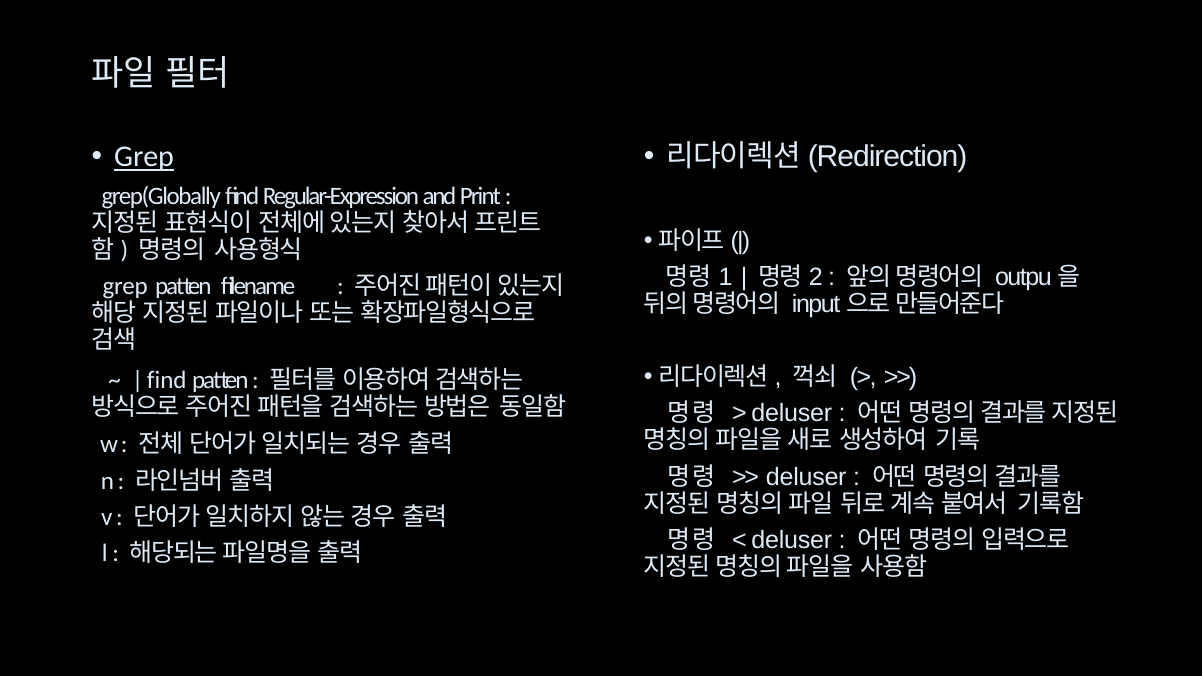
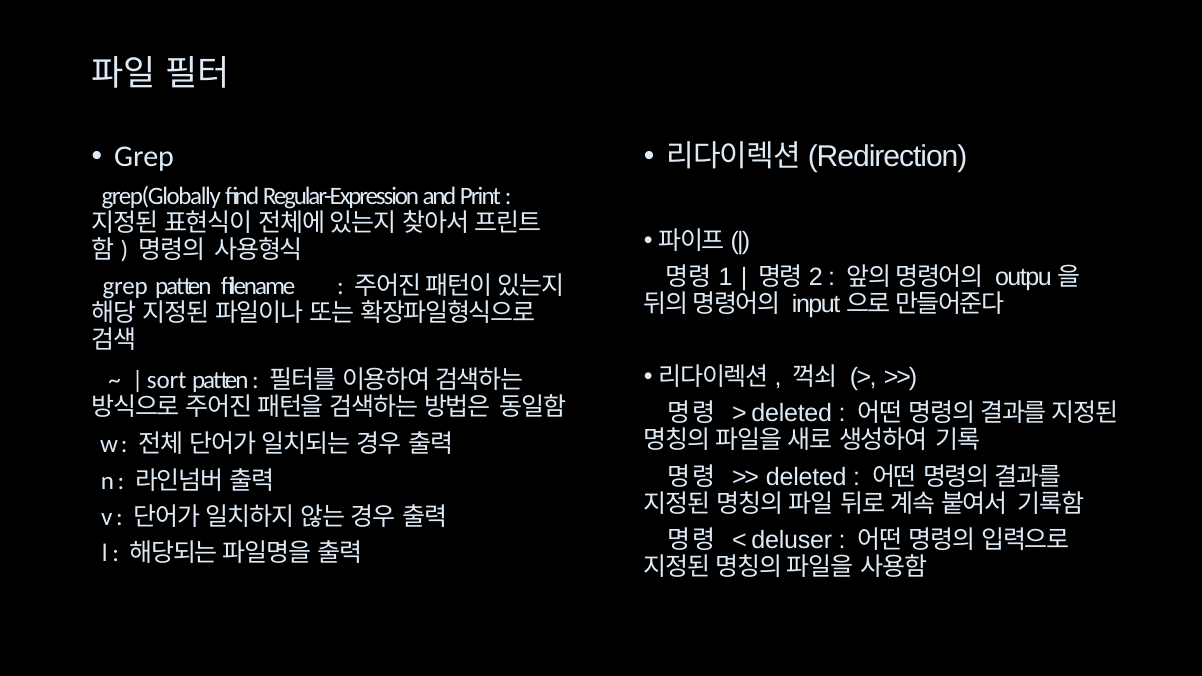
Grep underline: present -> none (144, 157)
find: find -> sort (167, 380)
deluser: deluser -> deleted (792, 414)
deluser: deluser -> deleted (806, 477)
